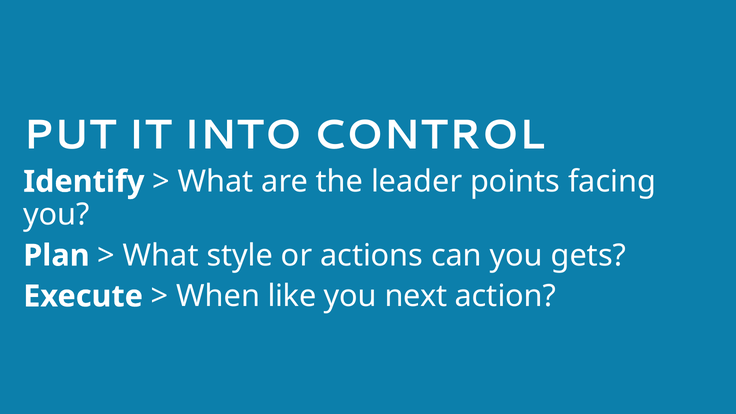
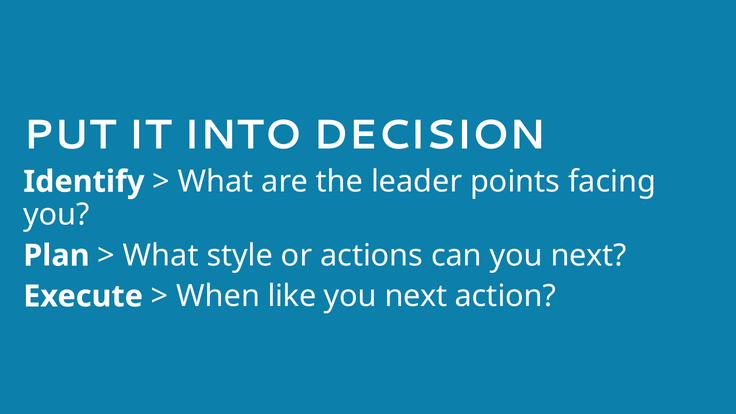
CONTROL: CONTROL -> DECISION (429, 135)
can you gets: gets -> next (589, 256)
